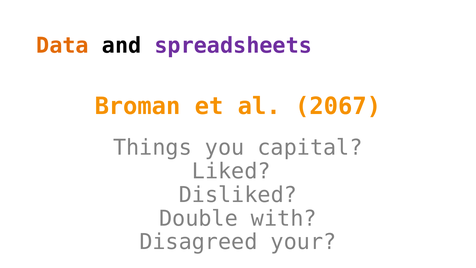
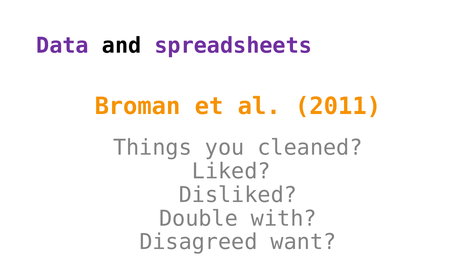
Data colour: orange -> purple (63, 46)
2067: 2067 -> 2011 (338, 106)
capital: capital -> cleaned (310, 148)
your: your -> want (303, 242)
